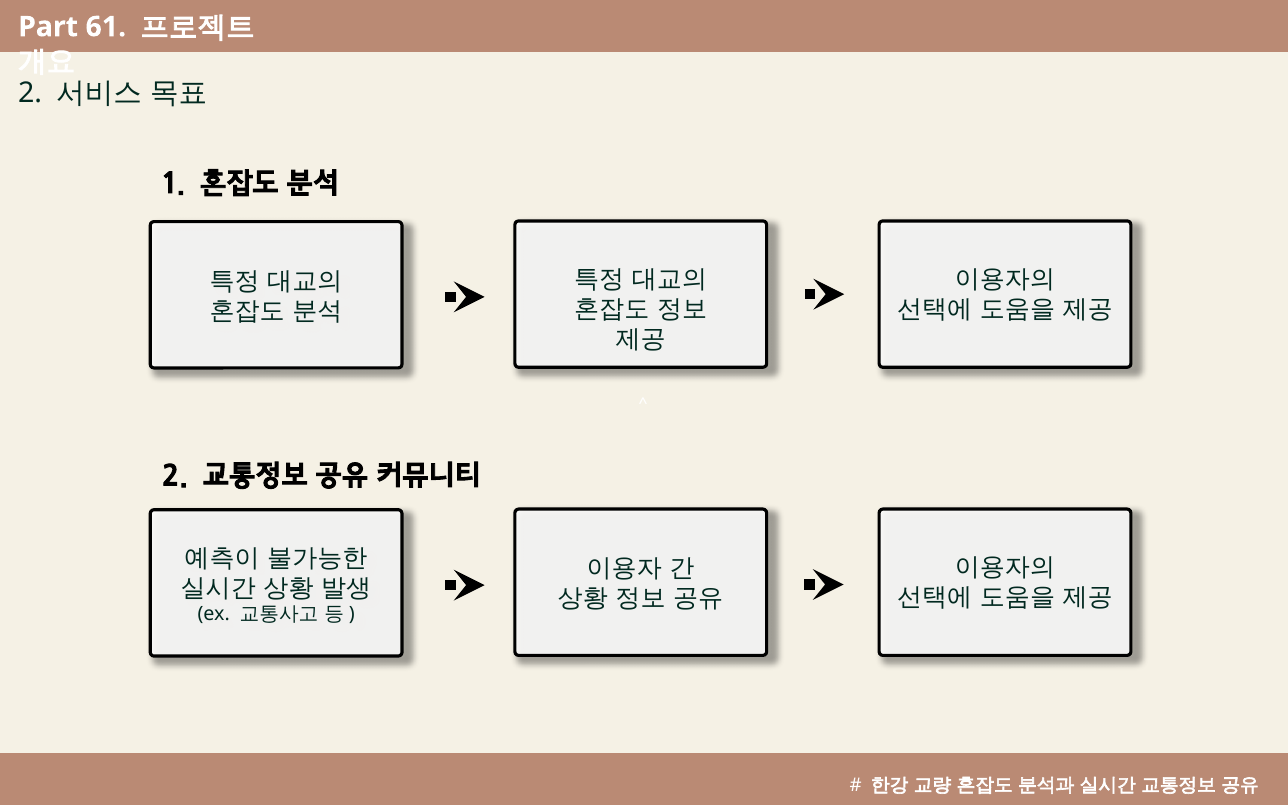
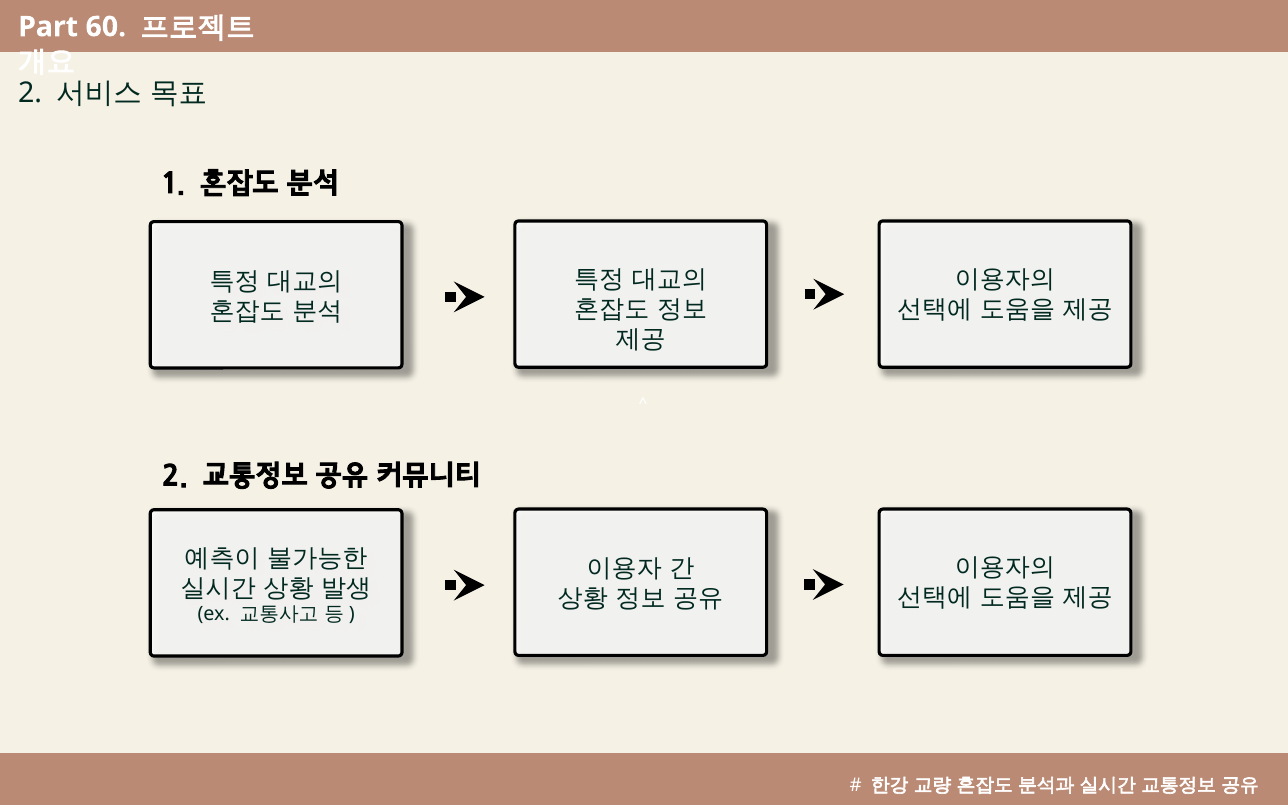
61: 61 -> 60 (106, 27)
